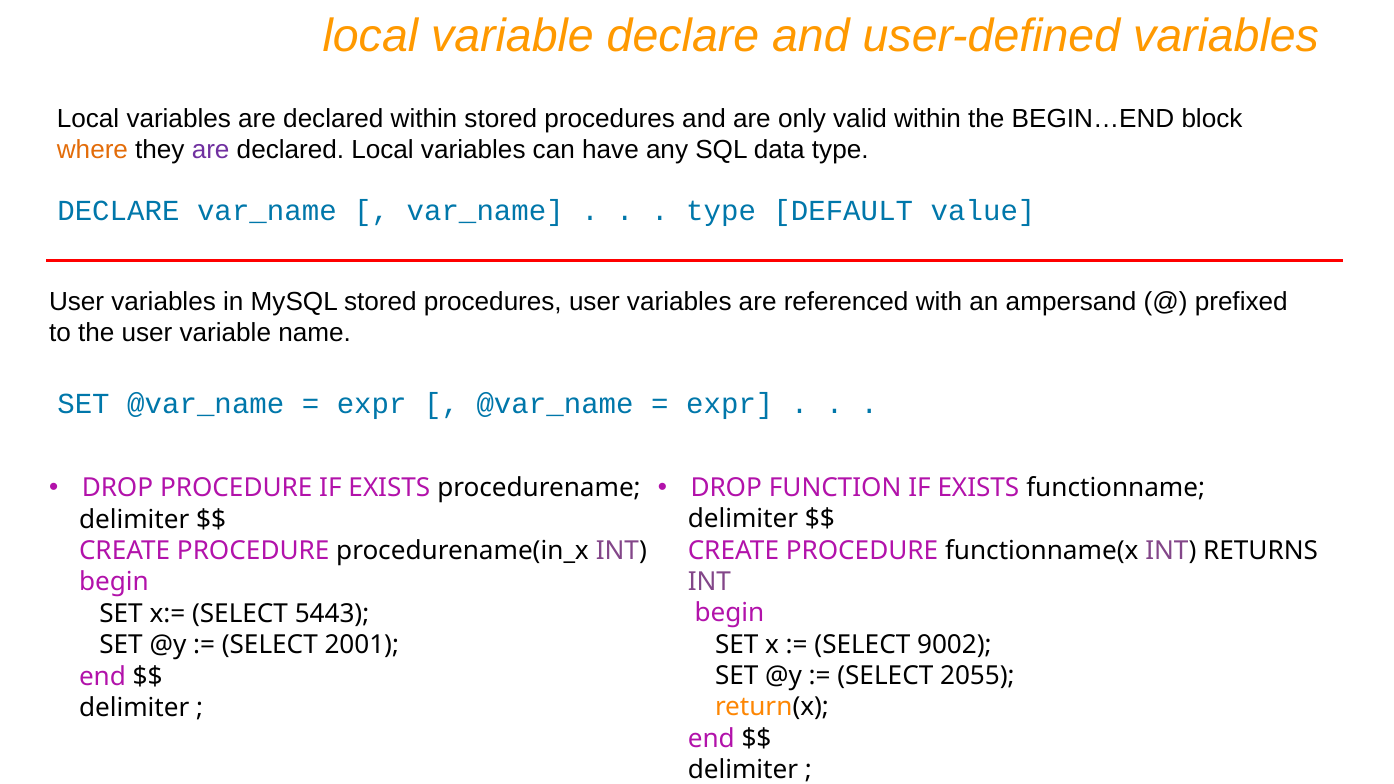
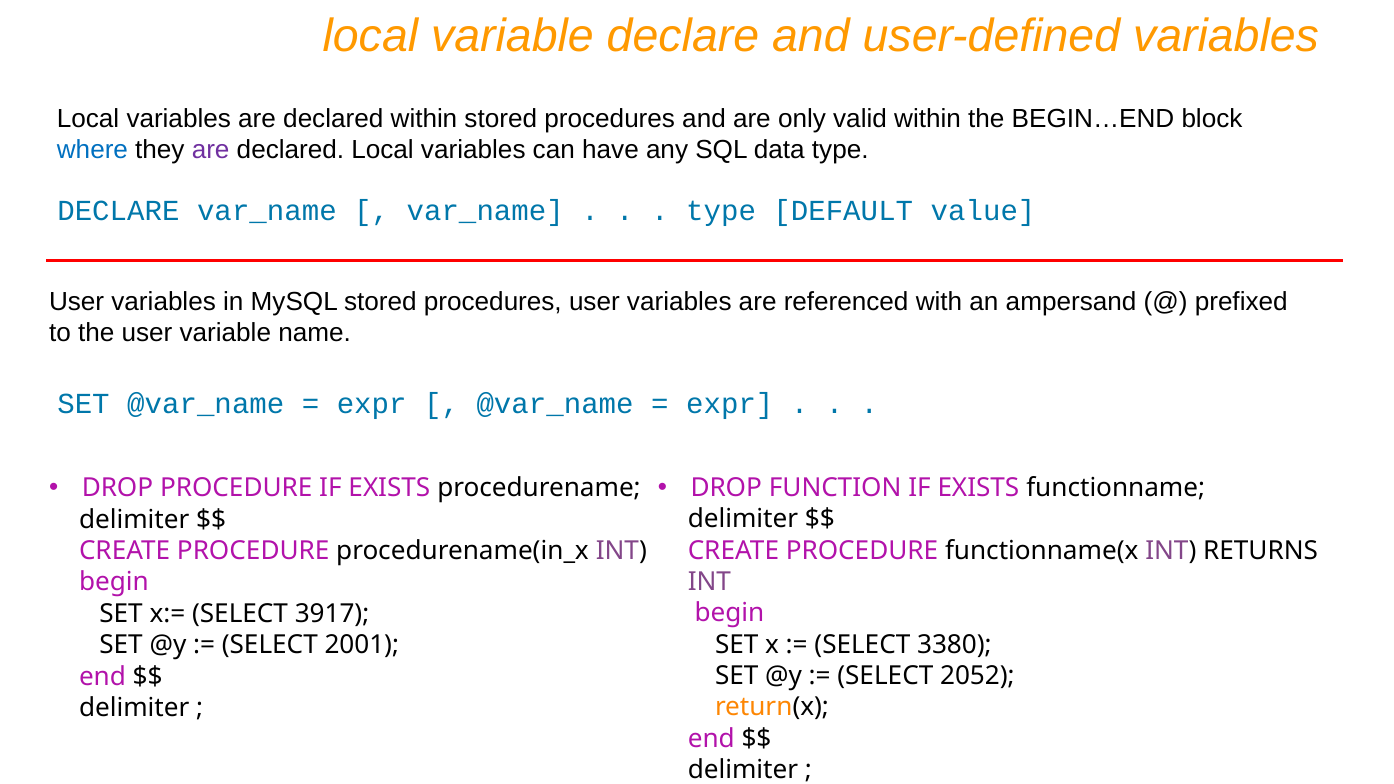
where colour: orange -> blue (92, 150)
5443: 5443 -> 3917 (332, 614)
9002: 9002 -> 3380 (954, 645)
2055: 2055 -> 2052 (977, 676)
